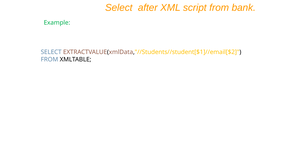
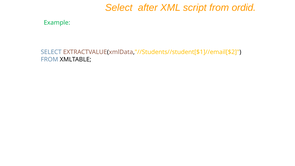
bank: bank -> ordid (244, 8)
